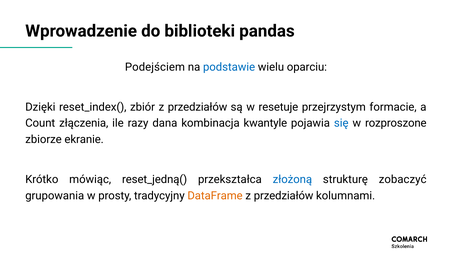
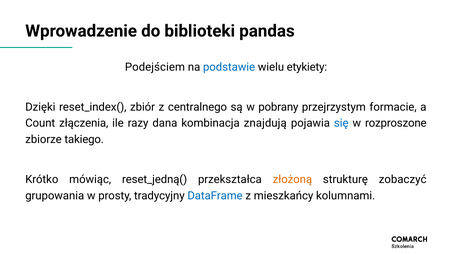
oparciu: oparciu -> etykiety (307, 67)
przedziałów: przedziałów -> centralnego (197, 107)
resetuje: resetuje -> pobrany (278, 107)
kwantyle: kwantyle -> znajdują (265, 123)
ekranie: ekranie -> takiego (84, 140)
złożoną colour: blue -> orange (292, 180)
DataFrame colour: orange -> blue (215, 196)
przedziałów: przedziałów -> mieszkańcy (284, 196)
